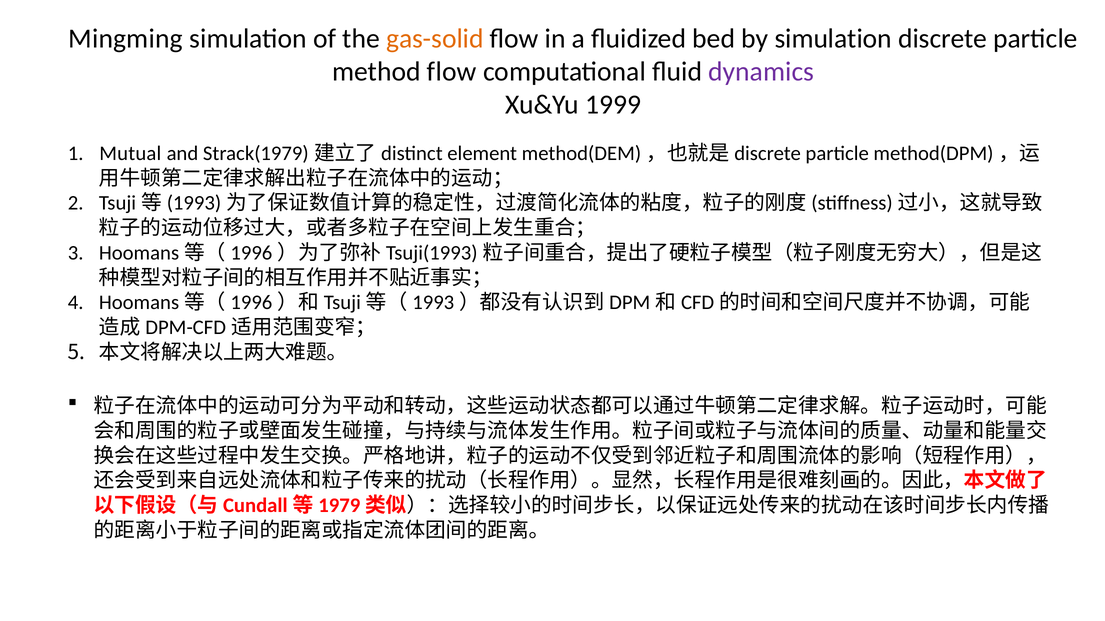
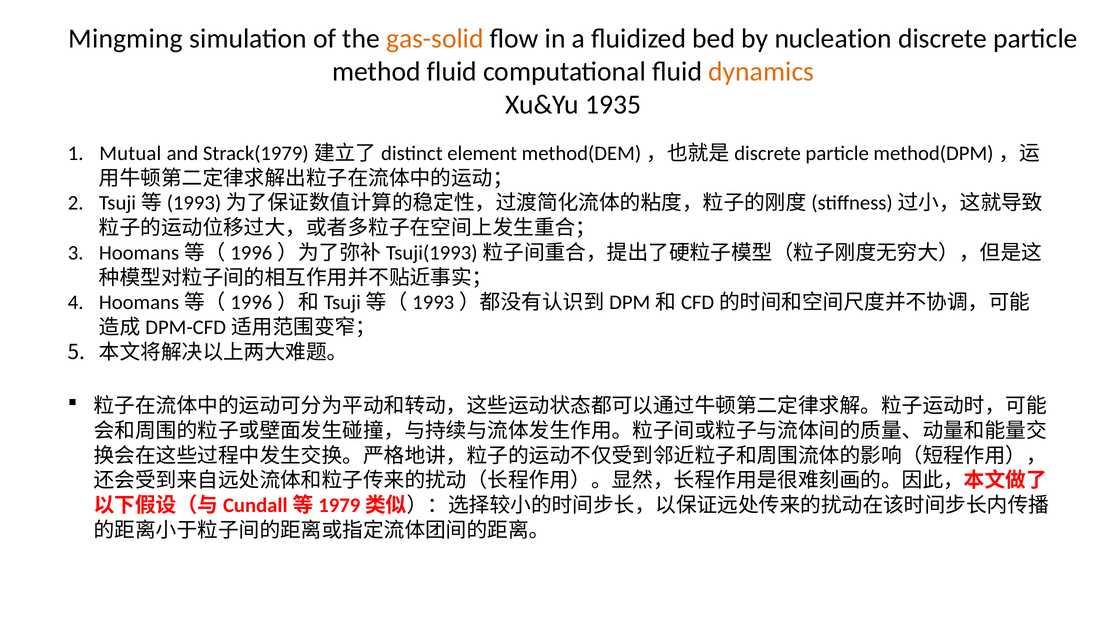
by simulation: simulation -> nucleation (833, 39)
method flow: flow -> fluid (452, 72)
dynamics colour: purple -> orange (761, 72)
1999: 1999 -> 1935 (613, 105)
